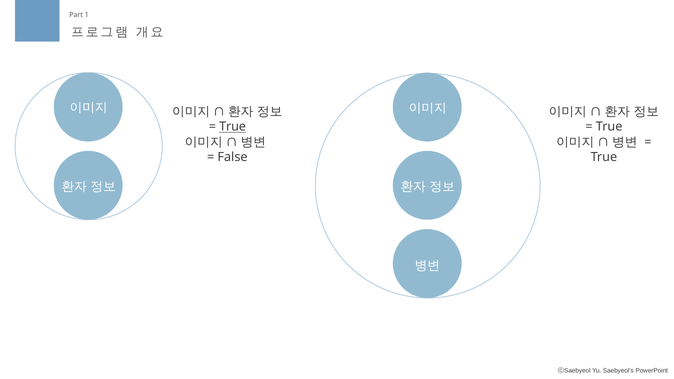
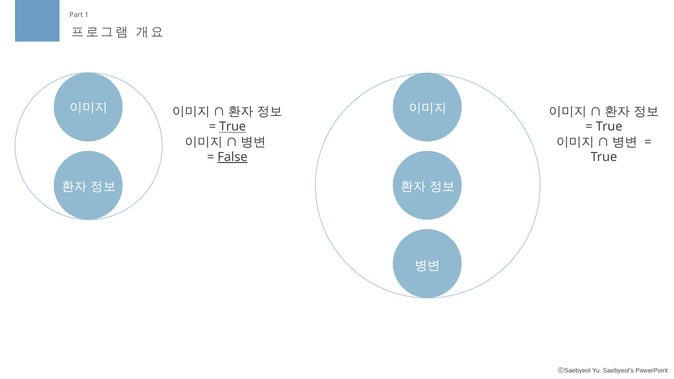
False underline: none -> present (233, 157)
